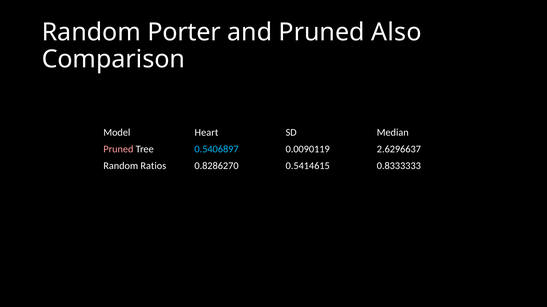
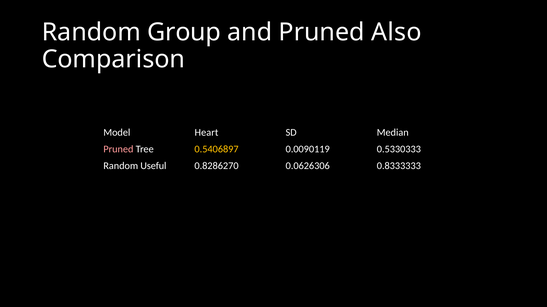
Porter: Porter -> Group (184, 32)
0.5406897 colour: light blue -> yellow (217, 149)
2.6296637: 2.6296637 -> 0.5330333 (399, 149)
Ratios: Ratios -> Useful (153, 166)
0.5414615: 0.5414615 -> 0.0626306 (308, 166)
